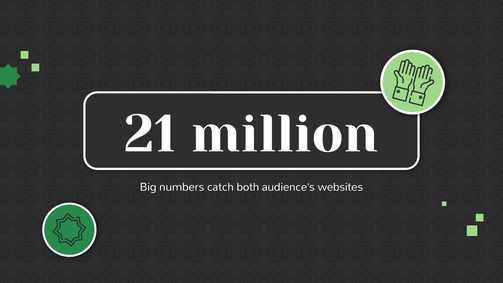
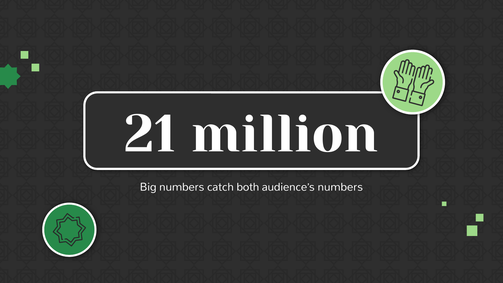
audience’s websites: websites -> numbers (340, 186)
